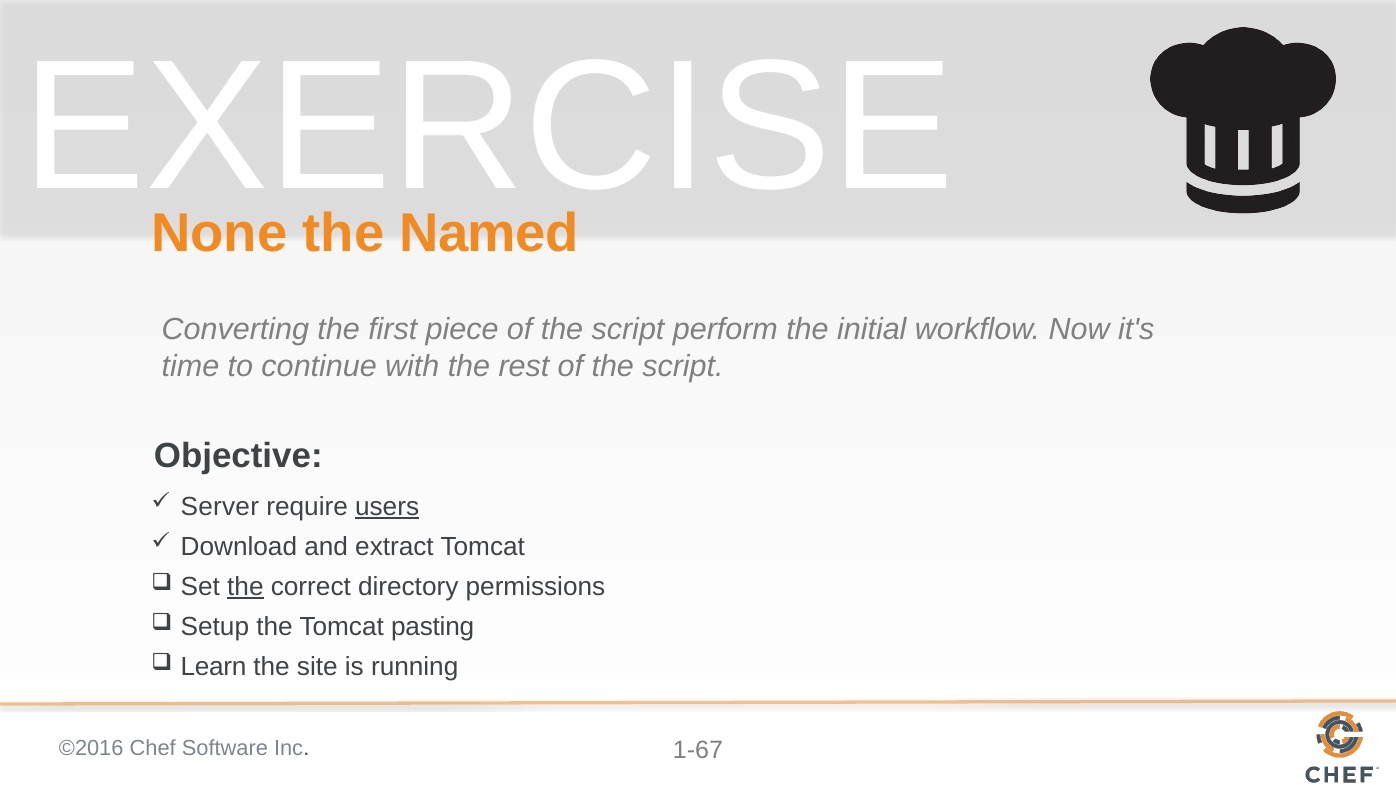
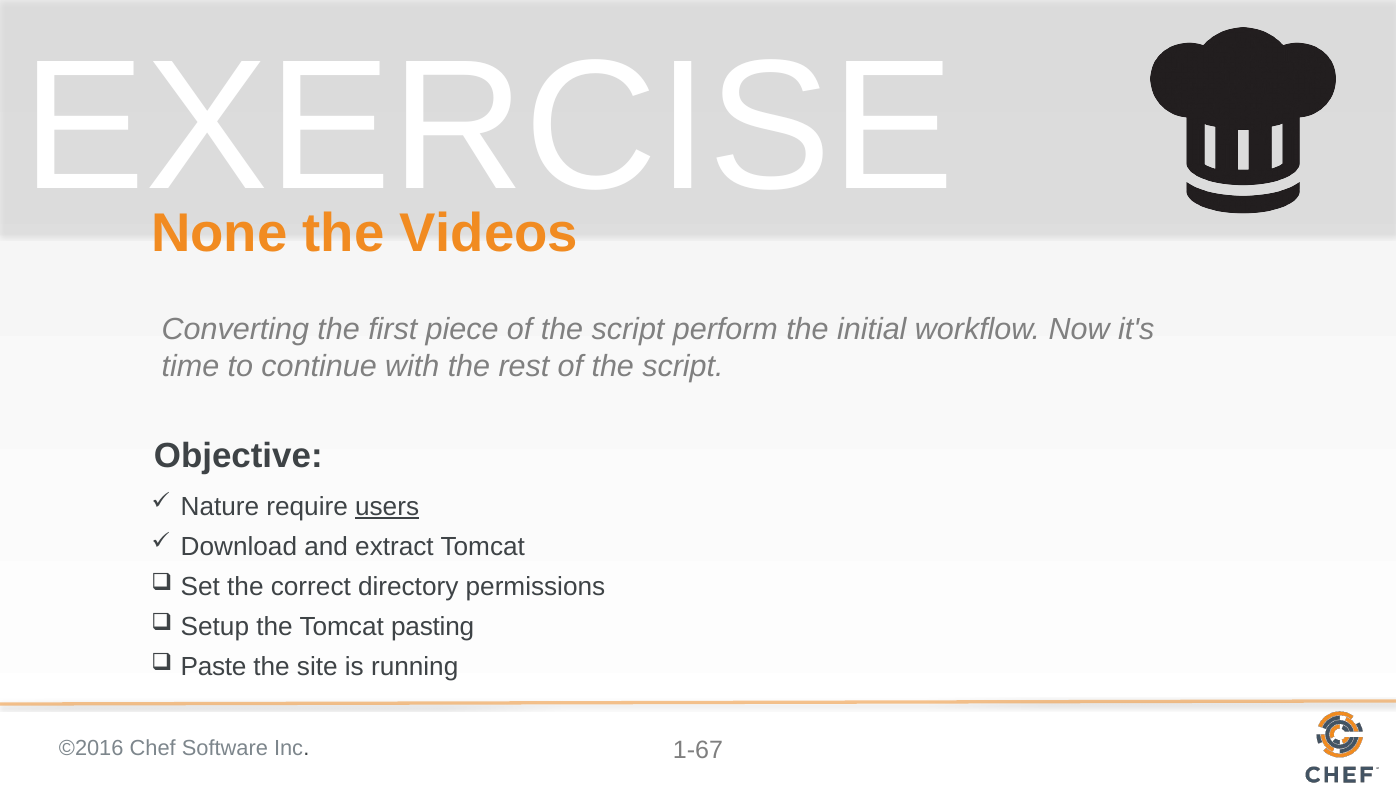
Named: Named -> Videos (489, 234)
Server: Server -> Nature (220, 507)
the underline: present -> none (245, 587)
Learn: Learn -> Paste (214, 667)
